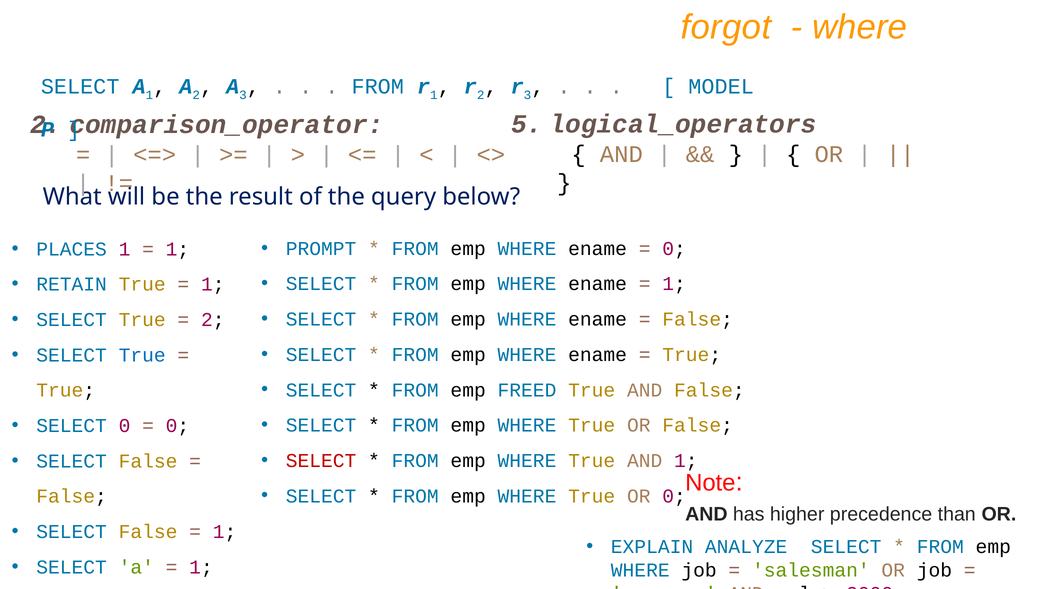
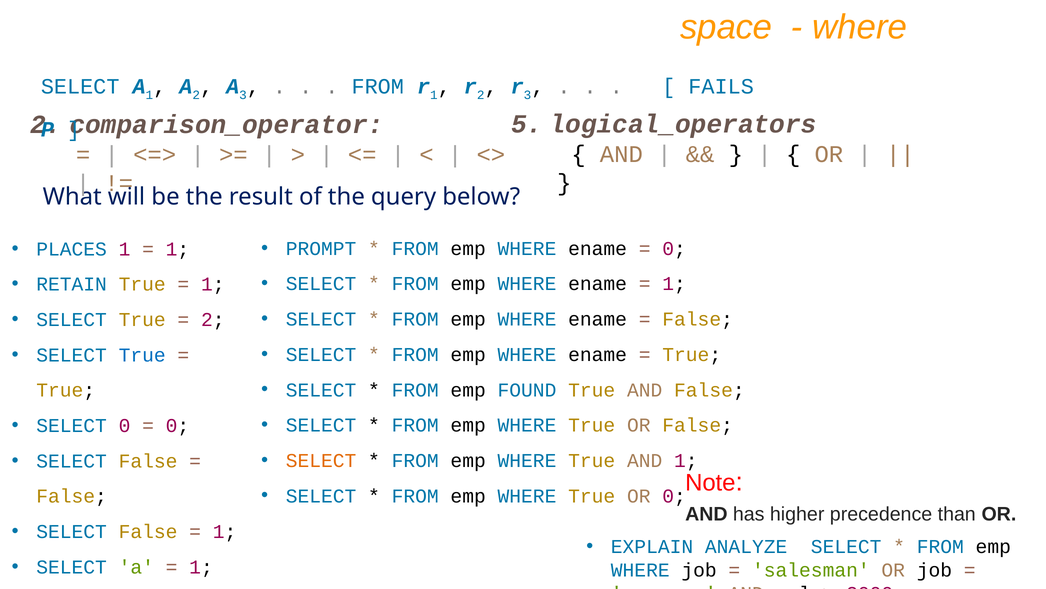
forgot: forgot -> space (726, 27)
MODEL: MODEL -> FAILS (721, 86)
FREED: FREED -> FOUND (527, 390)
SELECT colour: red -> orange (321, 460)
